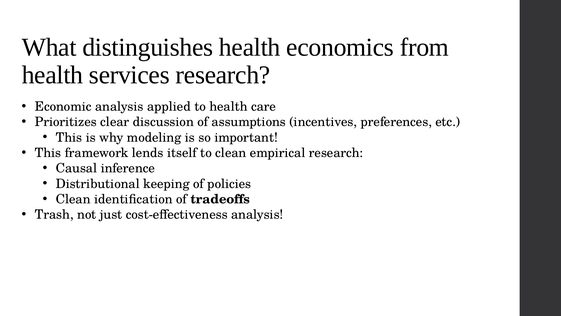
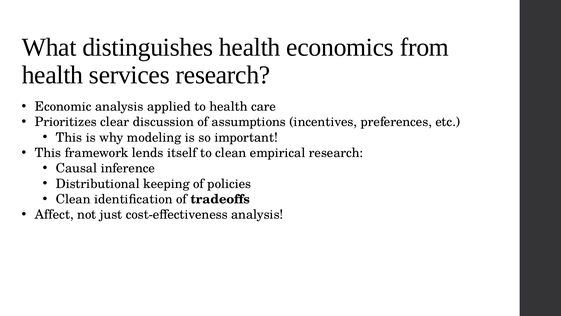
Trash: Trash -> Affect (54, 214)
